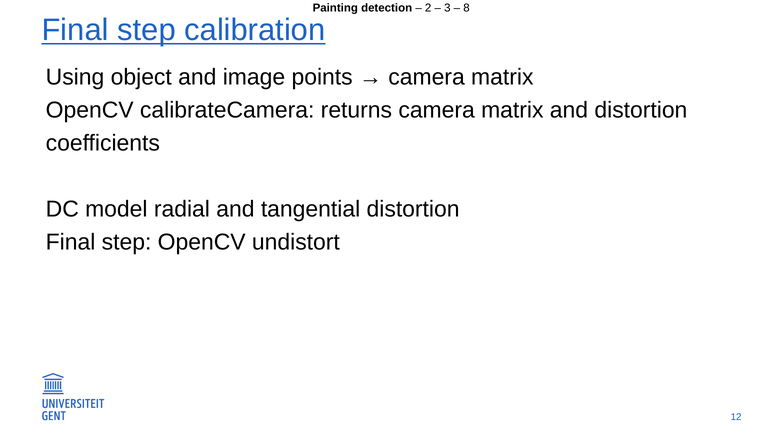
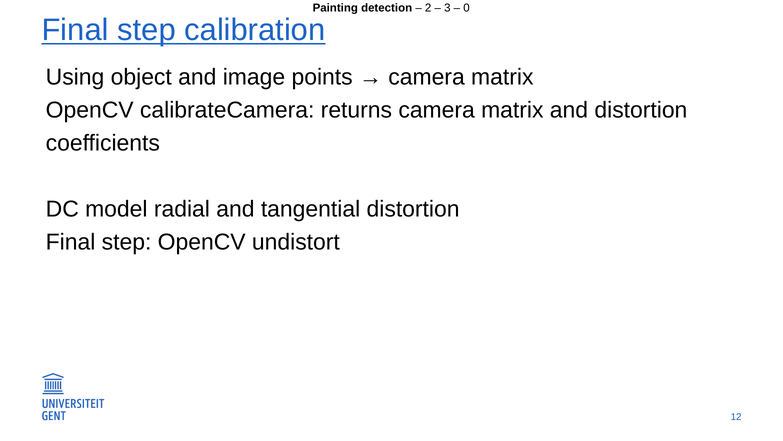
8: 8 -> 0 (466, 8)
